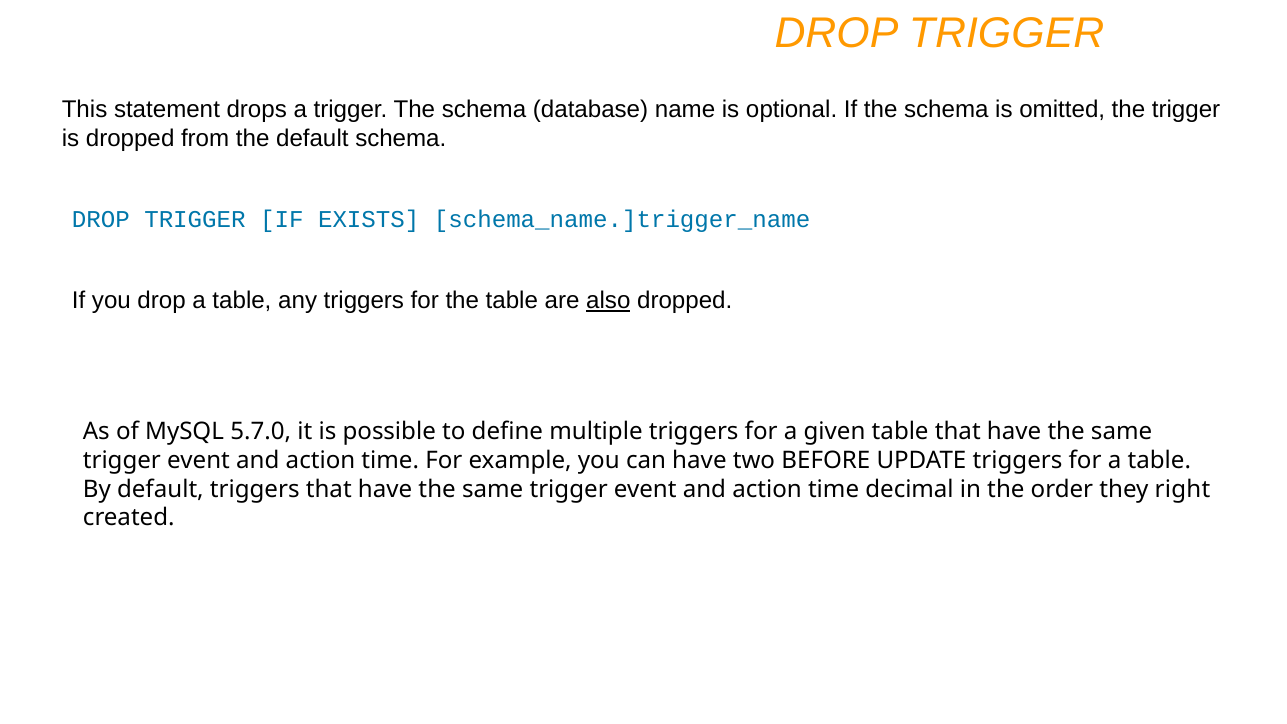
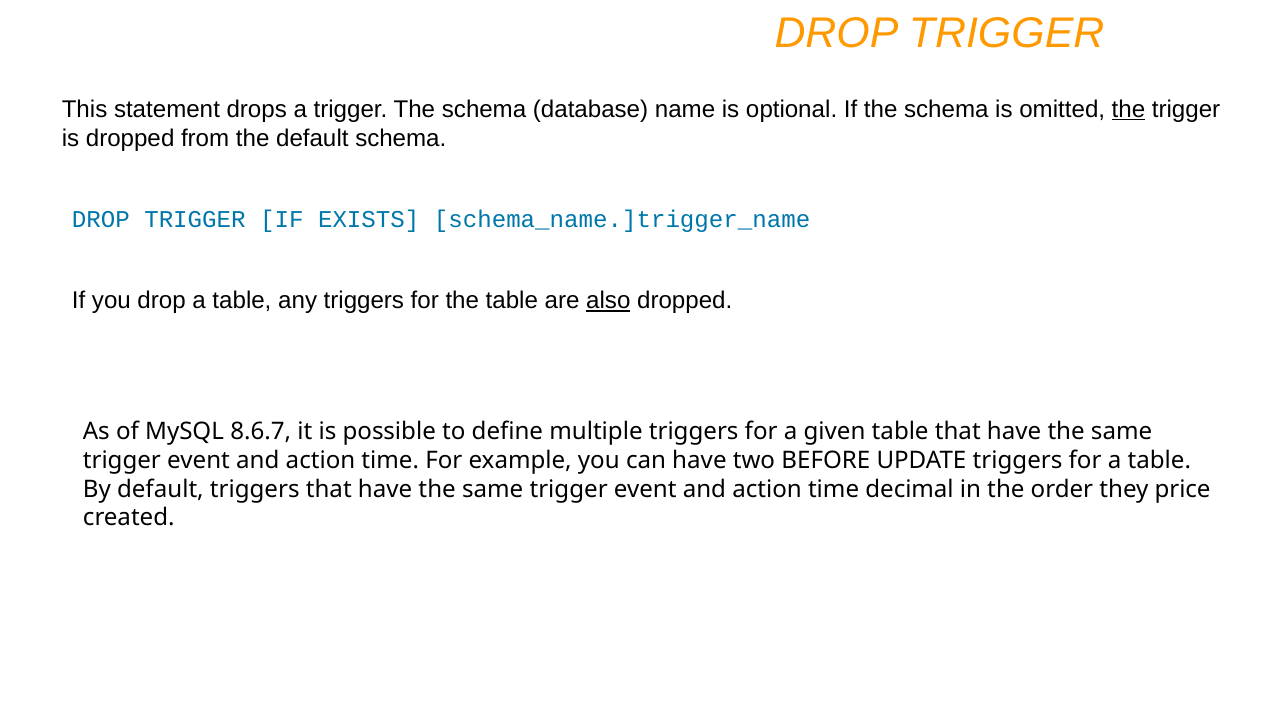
the underline: none -> present (1128, 109)
5.7.0: 5.7.0 -> 8.6.7 (261, 431)
right: right -> price (1183, 489)
